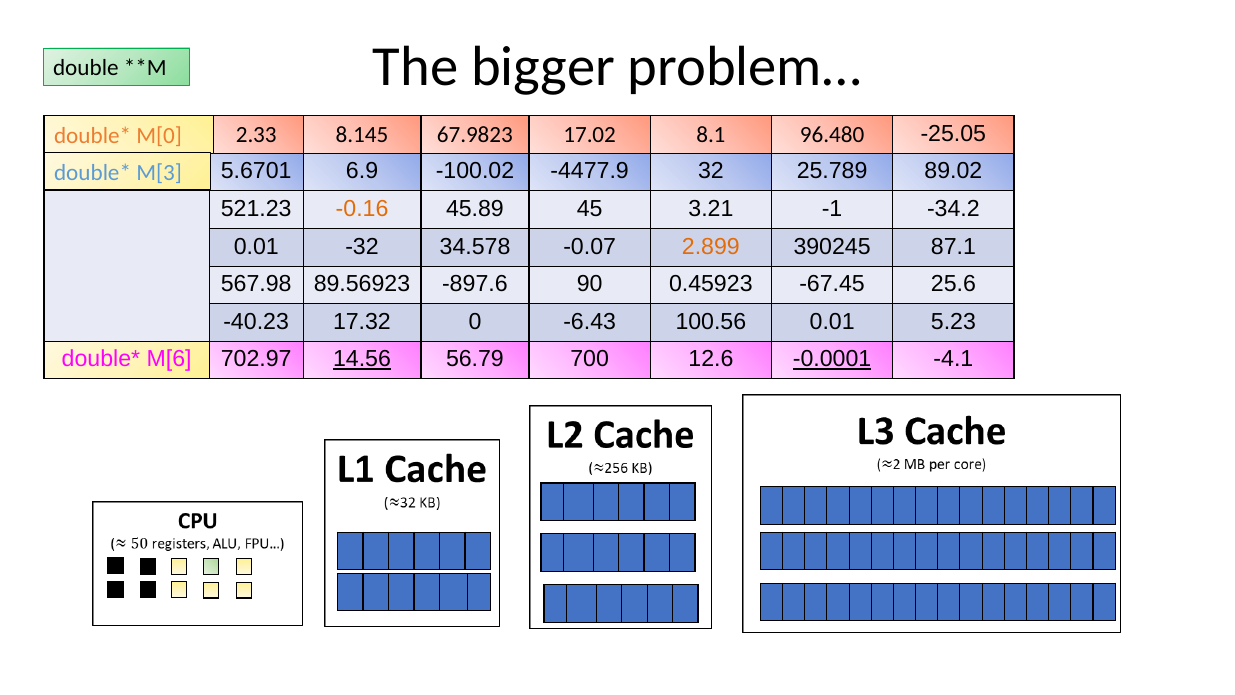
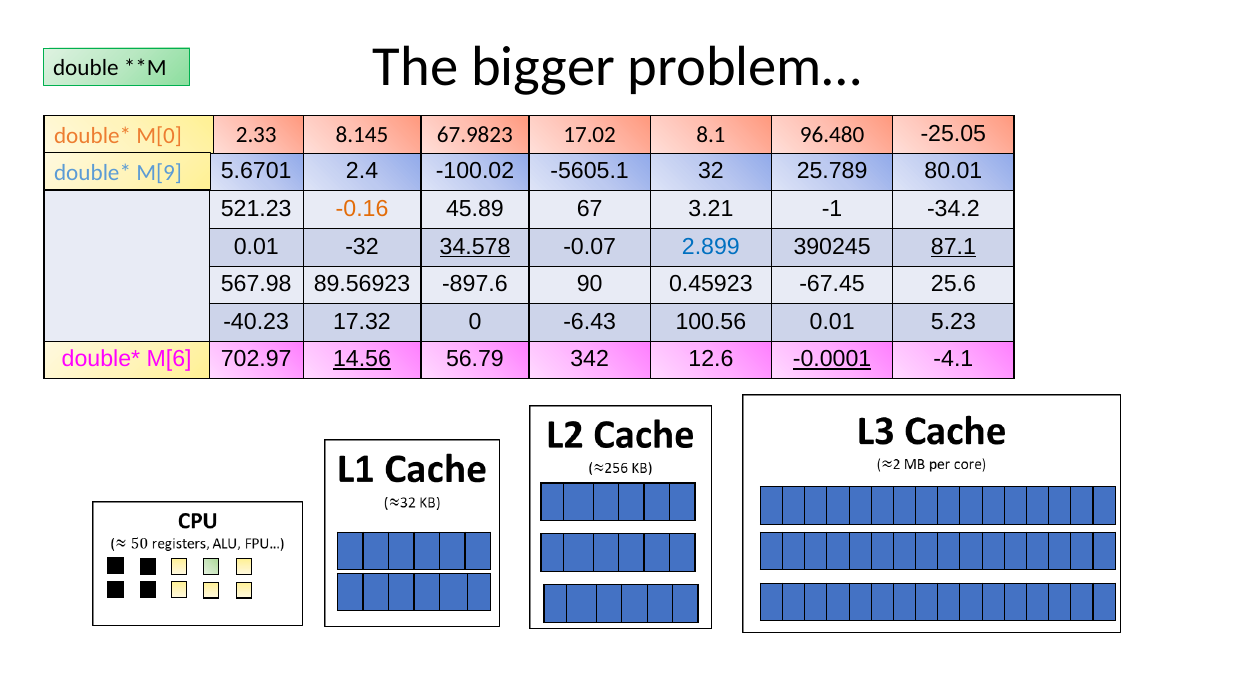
6.9: 6.9 -> 2.4 (362, 171)
-4477.9: -4477.9 -> -5605.1 (590, 171)
89.02: 89.02 -> 80.01 (953, 171)
M[3: M[3 -> M[9 (159, 173)
45: 45 -> 67 (590, 209)
34.578 underline: none -> present (475, 246)
2.899 colour: orange -> blue (711, 246)
87.1 underline: none -> present (953, 246)
700: 700 -> 342 (590, 359)
